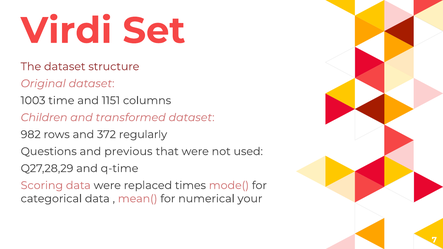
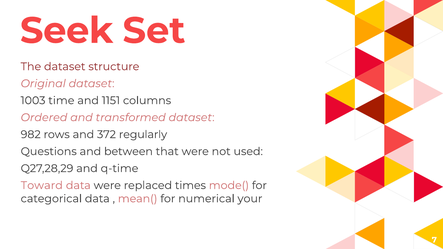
Virdi: Virdi -> Seek (67, 31)
Children: Children -> Ordered (44, 118)
previous: previous -> between (128, 152)
Scoring: Scoring -> Toward (42, 186)
